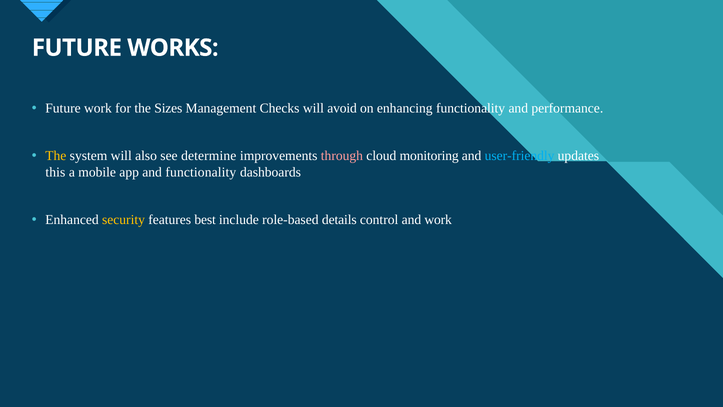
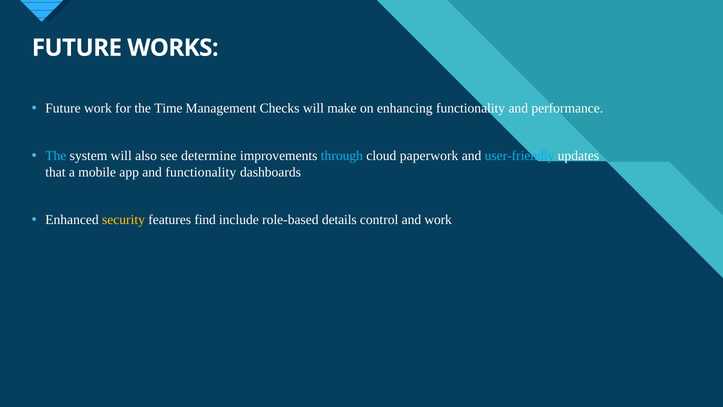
Sizes: Sizes -> Time (168, 108)
avoid: avoid -> make (342, 108)
The colour: yellow -> light blue (56, 156)
through colour: pink -> light blue (342, 156)
monitoring: monitoring -> paperwork (429, 156)
this: this -> that (55, 172)
best: best -> find (205, 220)
